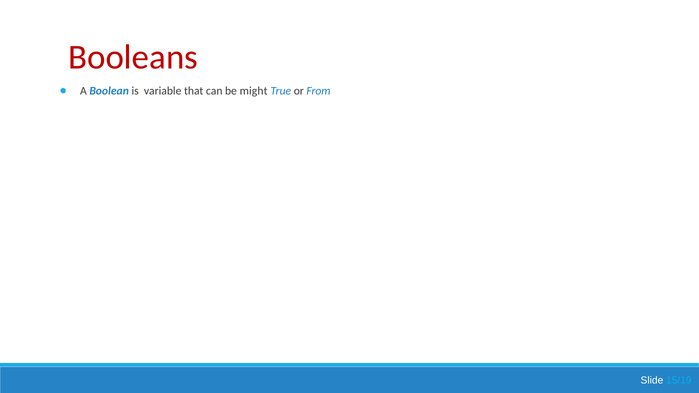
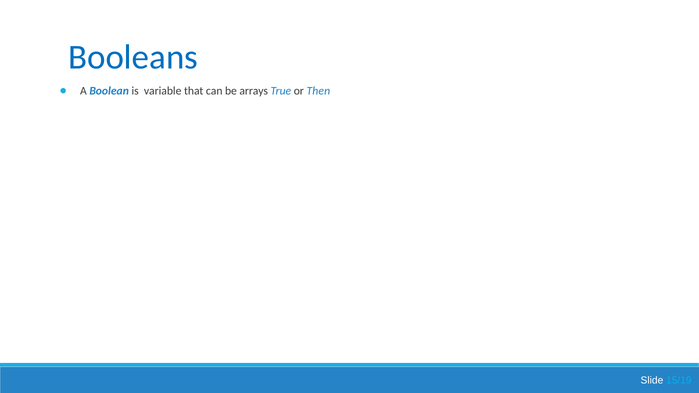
Booleans colour: red -> blue (133, 57)
might: might -> arrays (254, 91)
From: From -> Then (318, 91)
